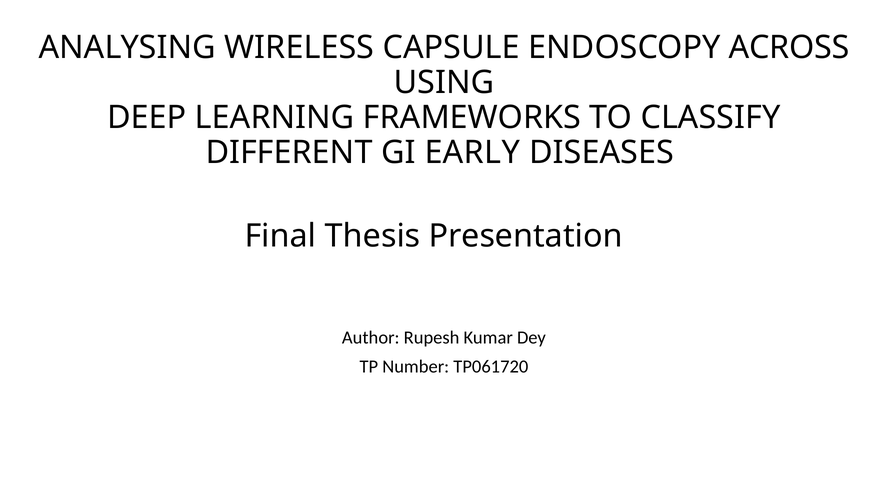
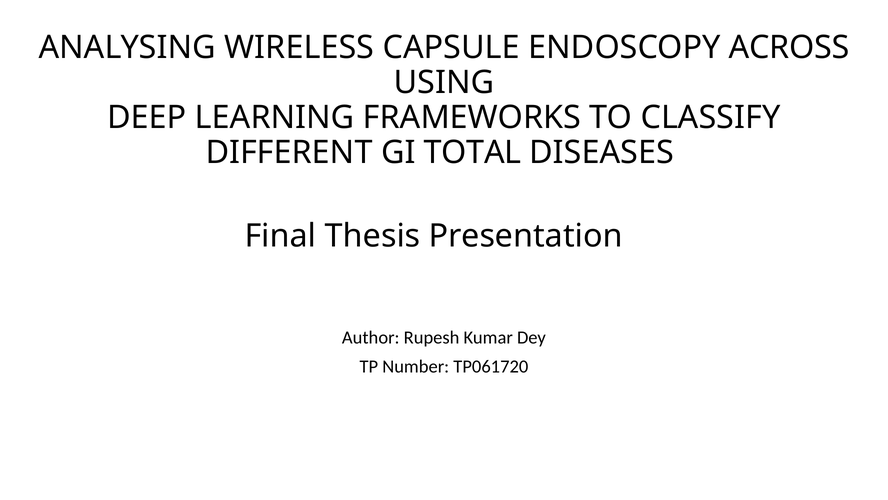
EARLY: EARLY -> TOTAL (473, 152)
